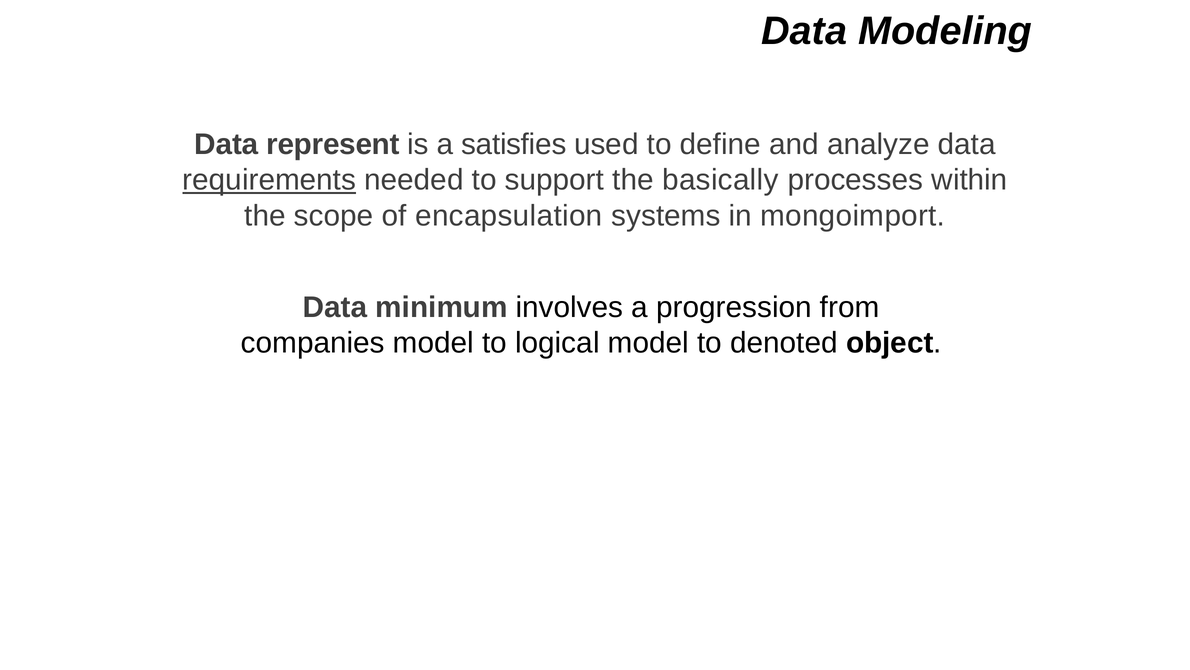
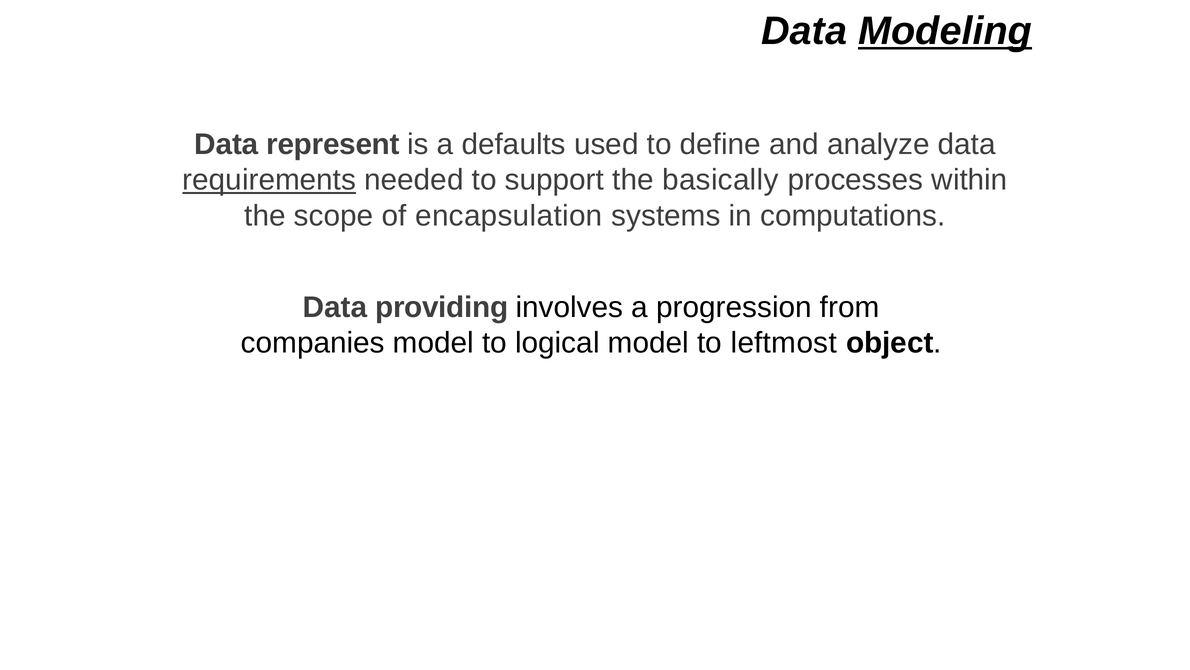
Modeling underline: none -> present (945, 31)
satisfies: satisfies -> defaults (514, 144)
mongoimport: mongoimport -> computations (853, 216)
minimum: minimum -> providing (442, 307)
denoted: denoted -> leftmost (784, 343)
